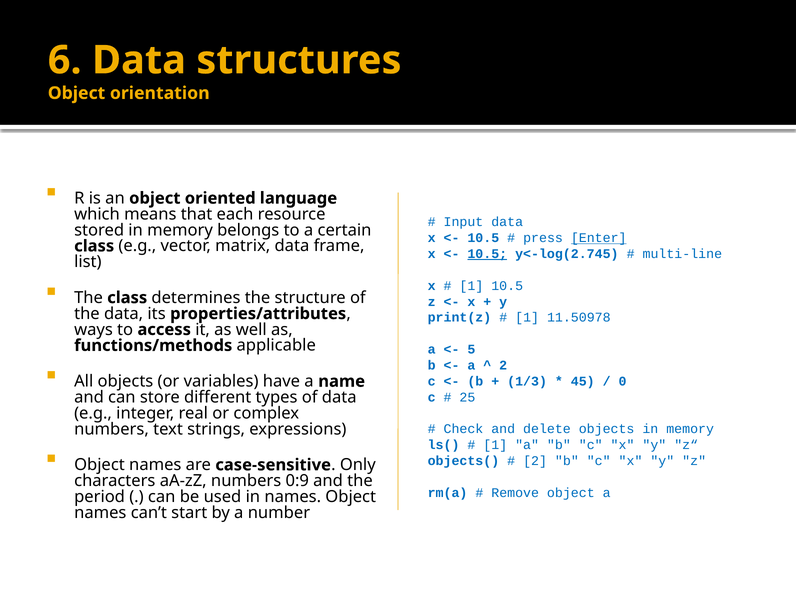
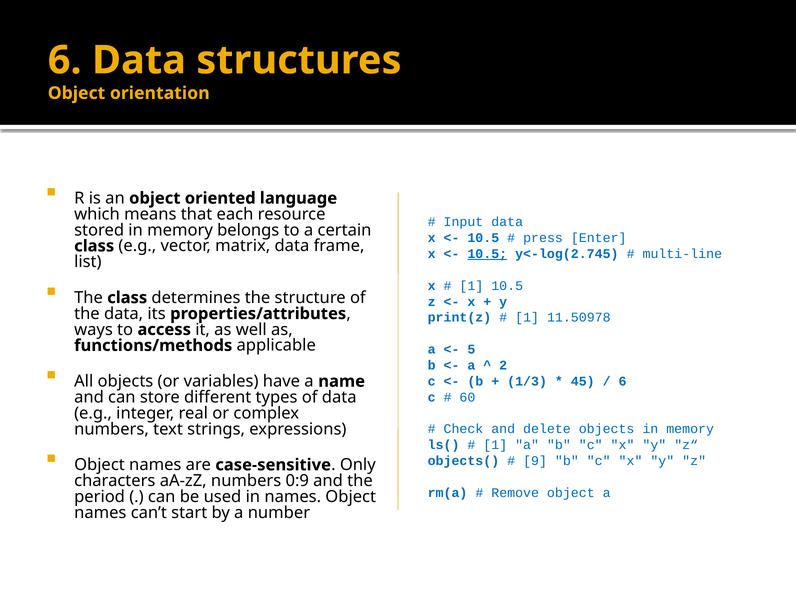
Enter underline: present -> none (599, 238)
0: 0 -> 6 (623, 381)
25: 25 -> 60 (467, 397)
2: 2 -> 9 (535, 461)
